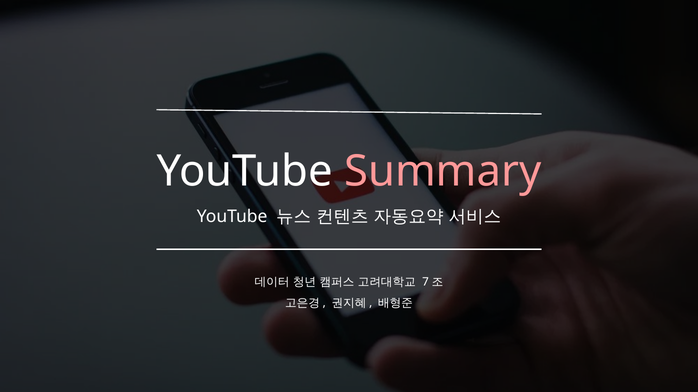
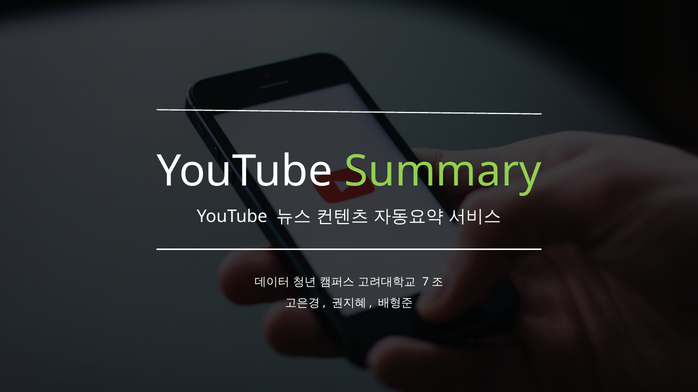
Summary colour: pink -> light green (443, 172)
